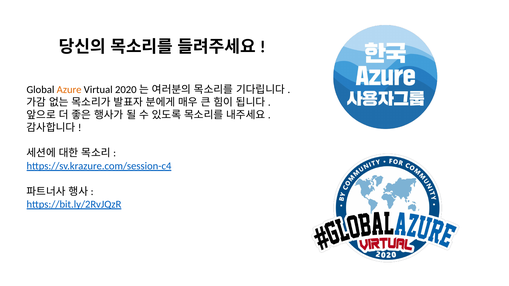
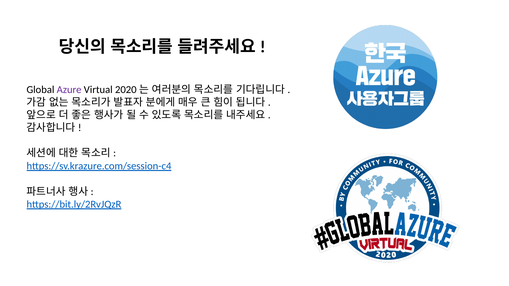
Azure colour: orange -> purple (69, 90)
